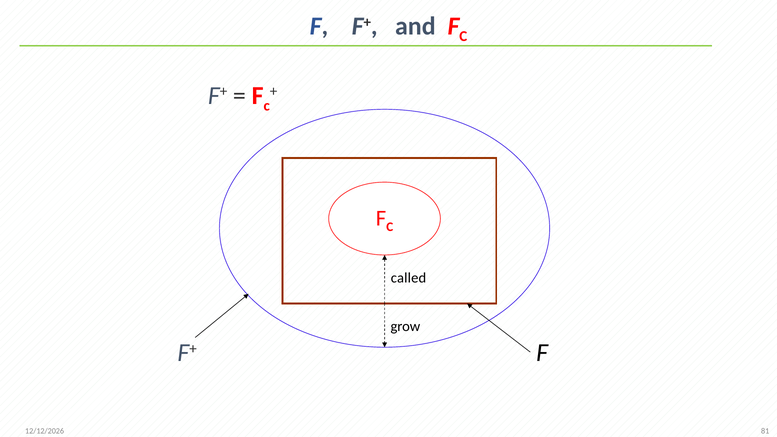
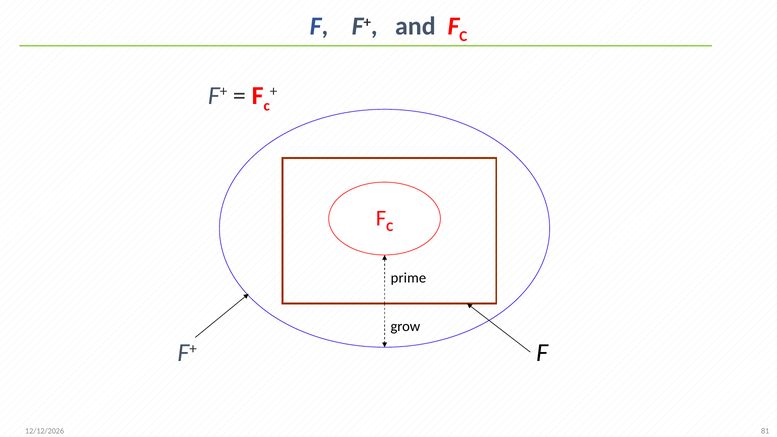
called: called -> prime (408, 278)
